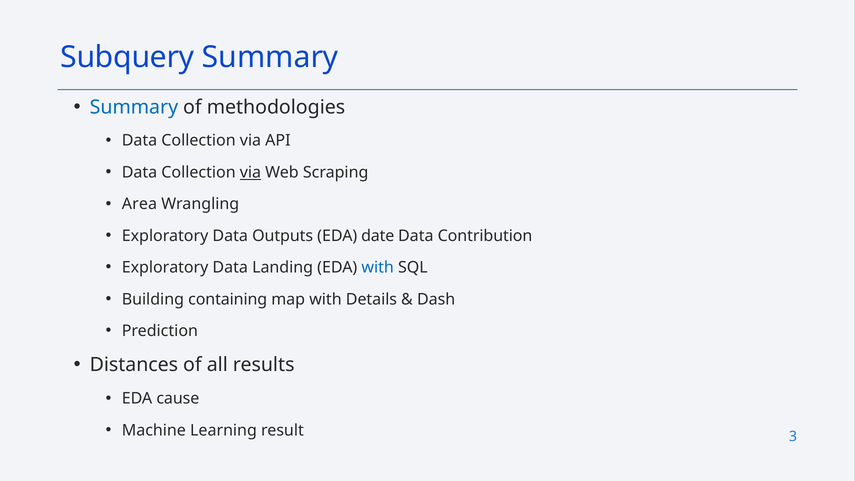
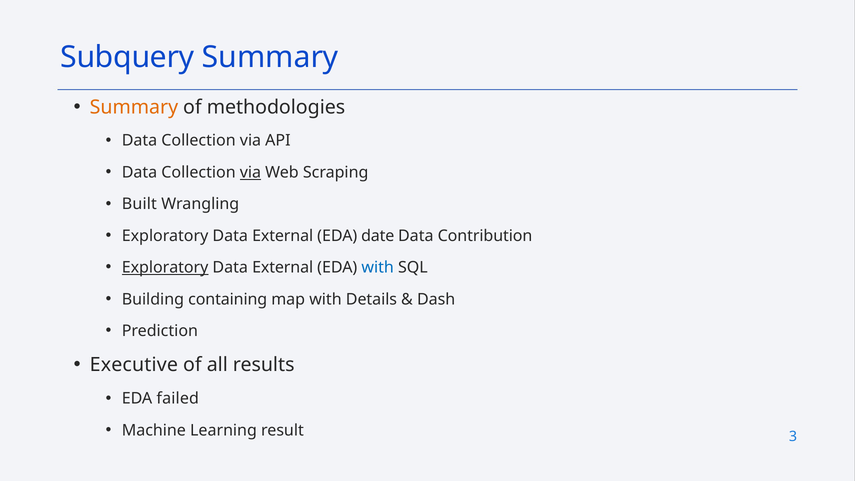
Summary colour: blue -> orange (134, 107)
Area: Area -> Built (139, 204)
Outputs: Outputs -> External (283, 236)
Exploratory underline: none -> present (165, 267)
Landing: Landing -> External (283, 267)
Distances: Distances -> Executive (134, 365)
cause: cause -> failed (178, 399)
